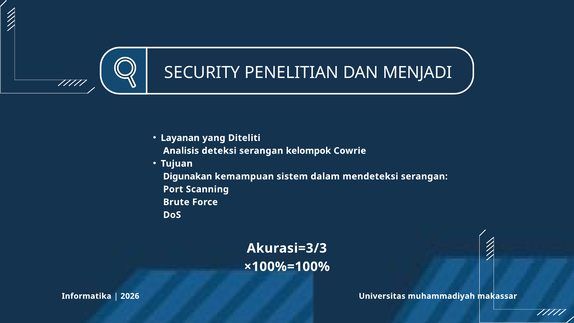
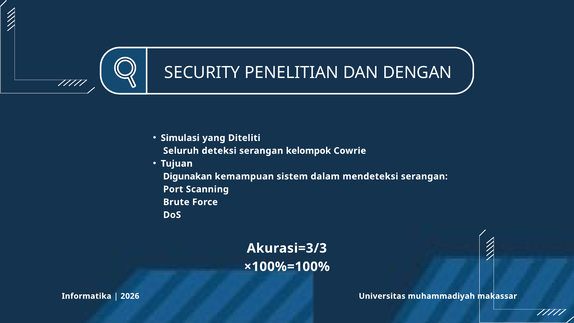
MENJADI: MENJADI -> DENGAN (417, 73)
Layanan: Layanan -> Simulasi (180, 138)
Analisis: Analisis -> Seluruh (181, 151)
